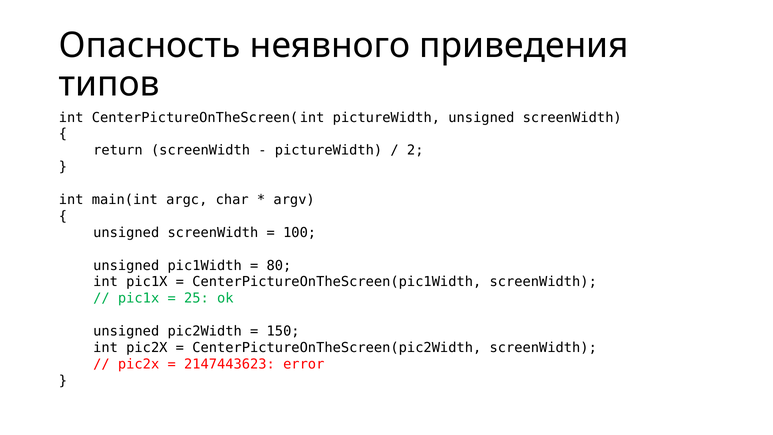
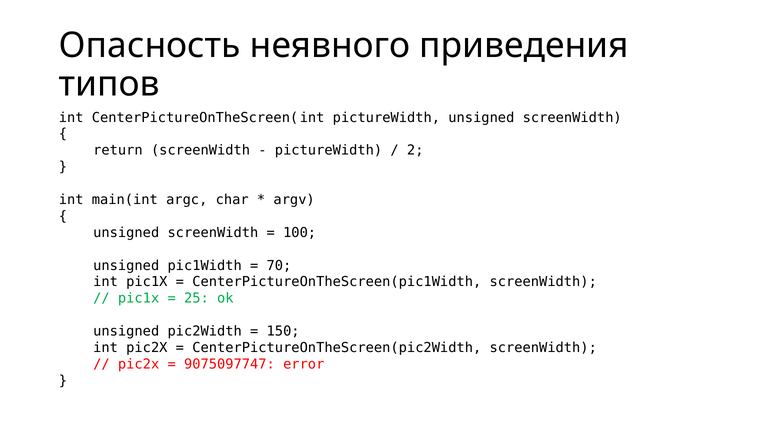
80: 80 -> 70 (279, 265)
2147443623: 2147443623 -> 9075097747 (229, 364)
